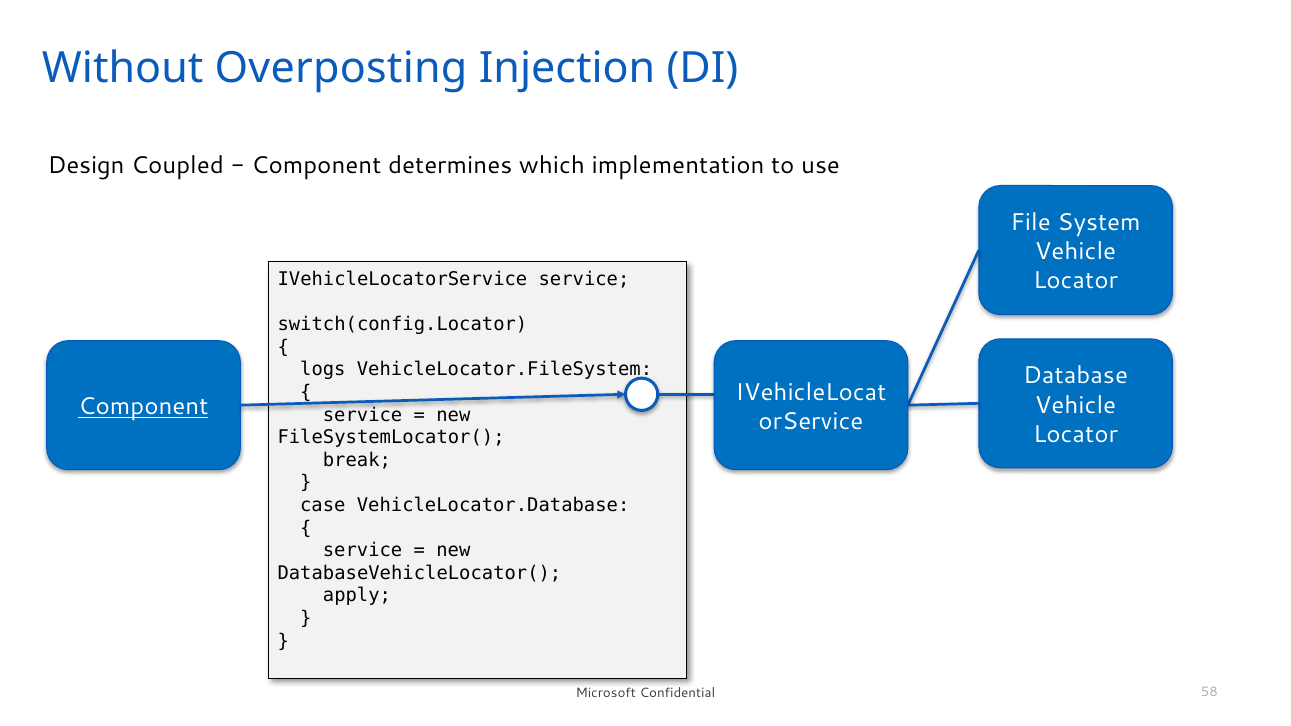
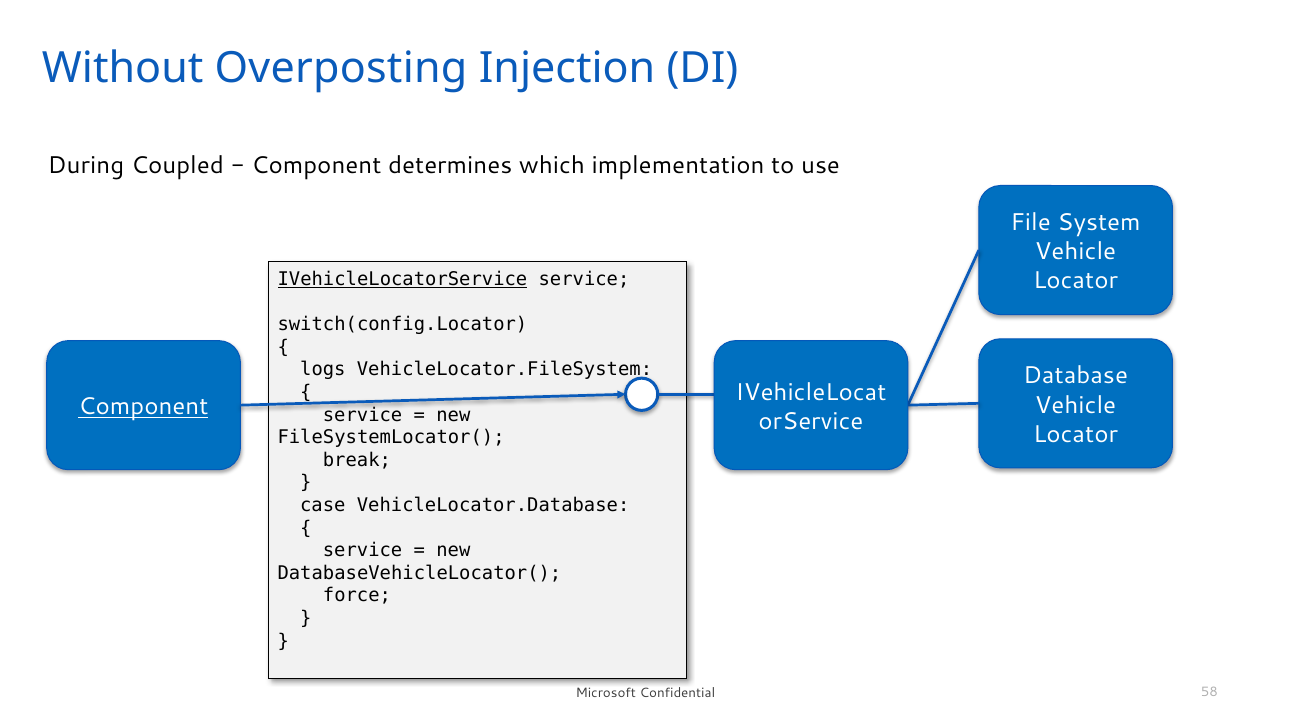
Design: Design -> During (86, 165)
IVehicleLocatorService underline: none -> present (402, 279)
apply: apply -> force (357, 596)
